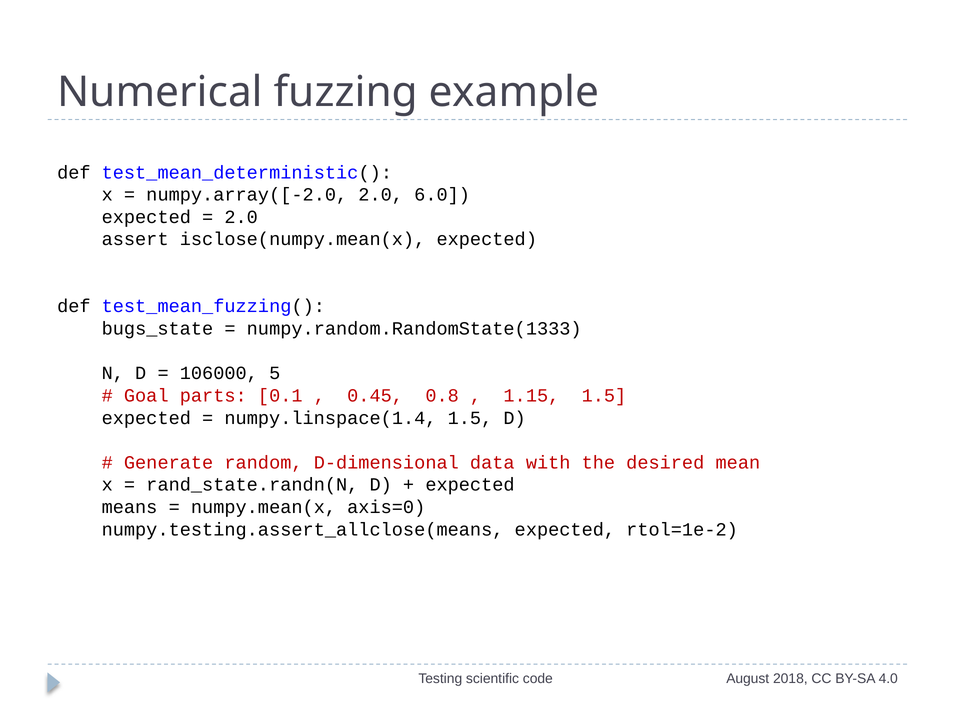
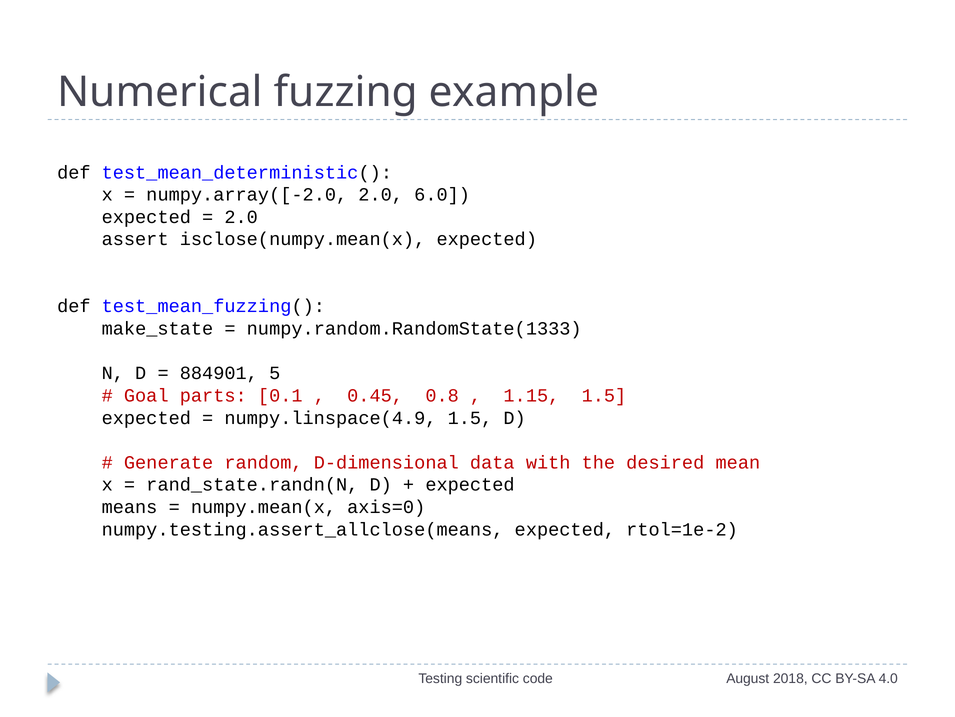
bugs_state: bugs_state -> make_state (157, 328)
106000: 106000 -> 884901 (219, 373)
numpy.linspace(1.4: numpy.linspace(1.4 -> numpy.linspace(4.9 (330, 417)
